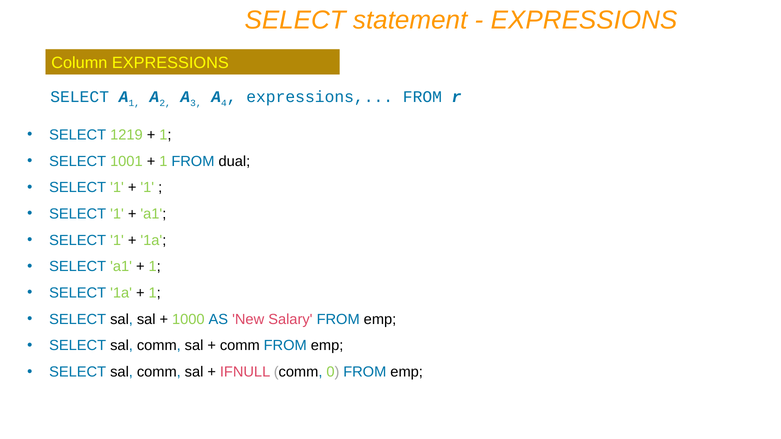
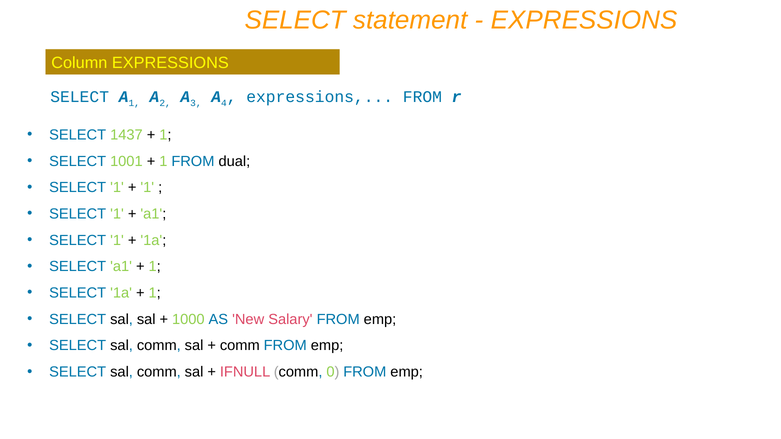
1219: 1219 -> 1437 (126, 135)
